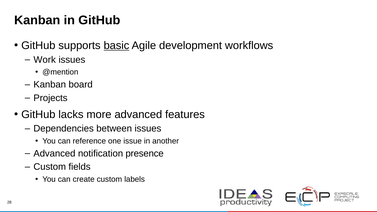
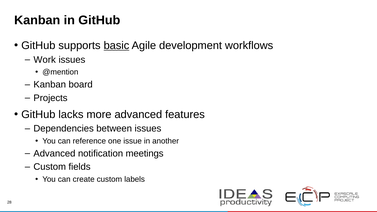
presence: presence -> meetings (145, 154)
